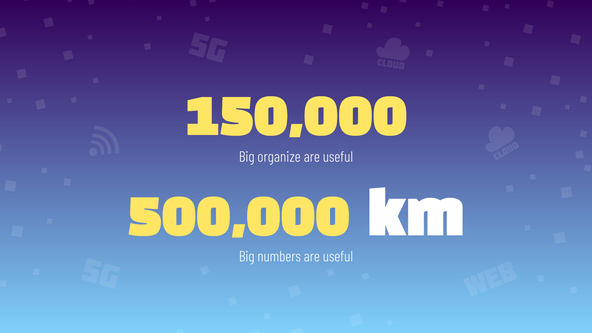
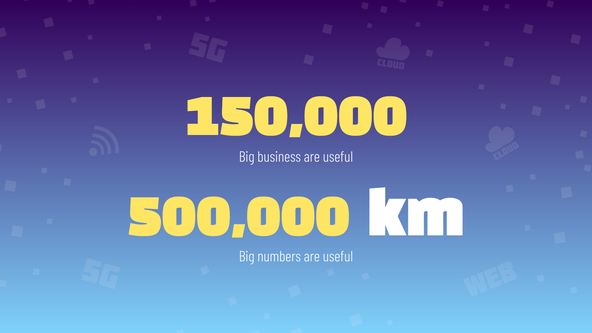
organize: organize -> business (279, 157)
